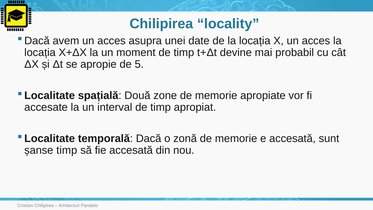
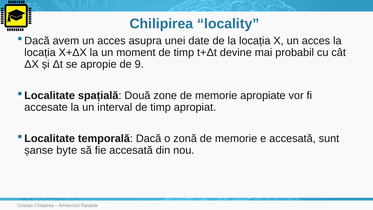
5: 5 -> 9 (139, 64)
șanse timp: timp -> byte (67, 150)
